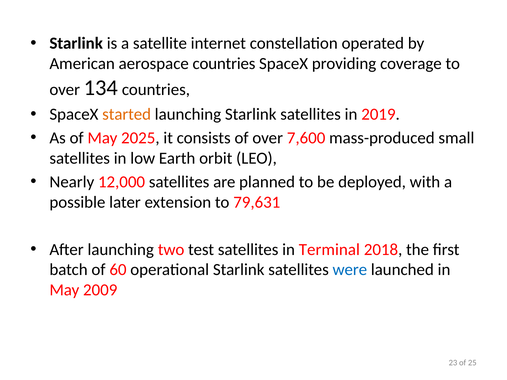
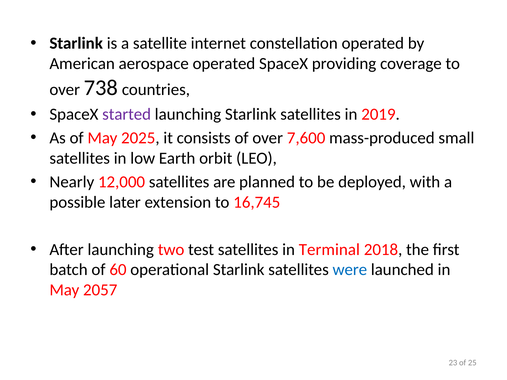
aerospace countries: countries -> operated (224, 64)
134: 134 -> 738 (101, 88)
started colour: orange -> purple (127, 114)
79,631: 79,631 -> 16,745 (257, 202)
2009: 2009 -> 2057 (100, 290)
